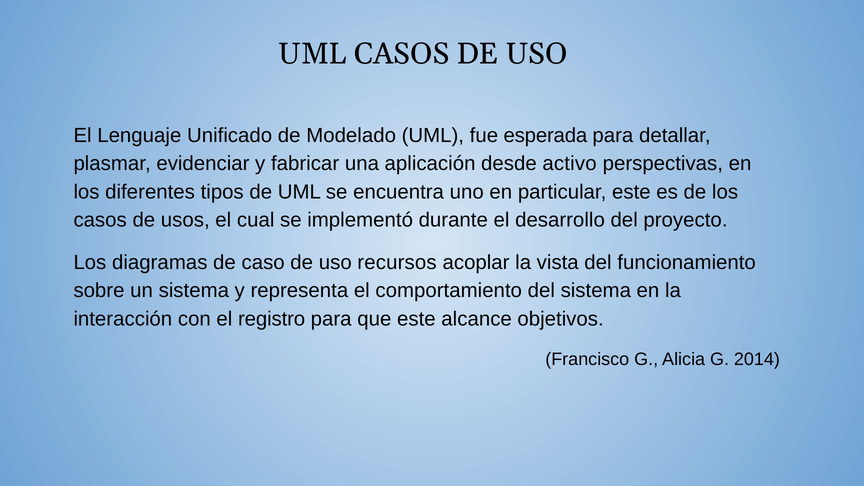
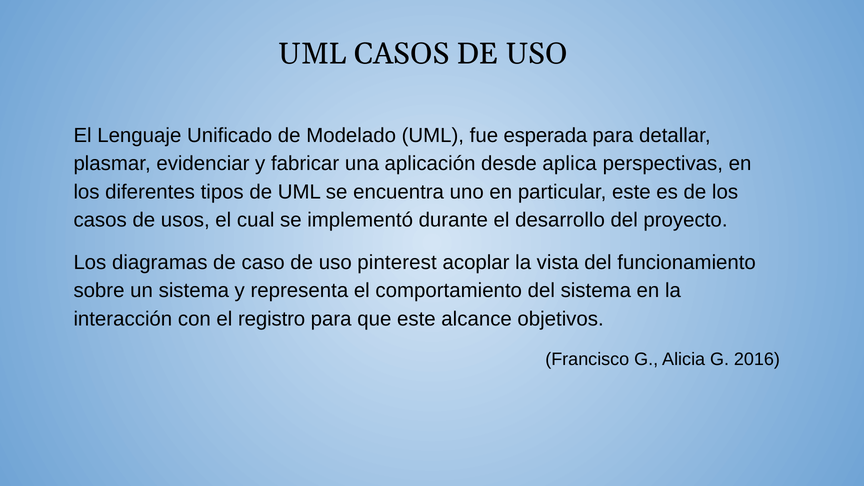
activo: activo -> aplica (570, 164)
recursos: recursos -> pinterest (397, 263)
2014: 2014 -> 2016 (757, 359)
